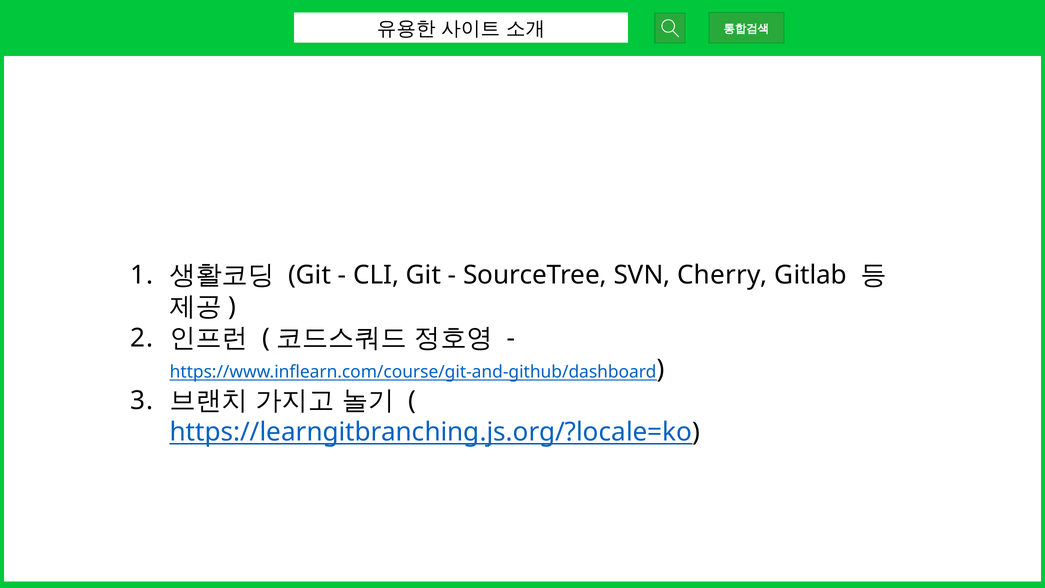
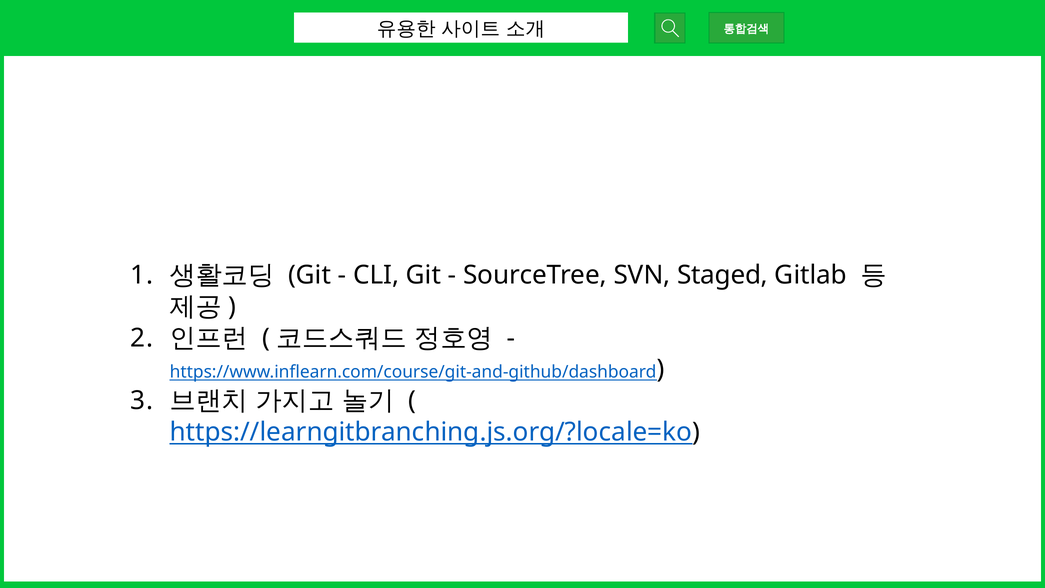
Cherry: Cherry -> Staged (723, 275)
